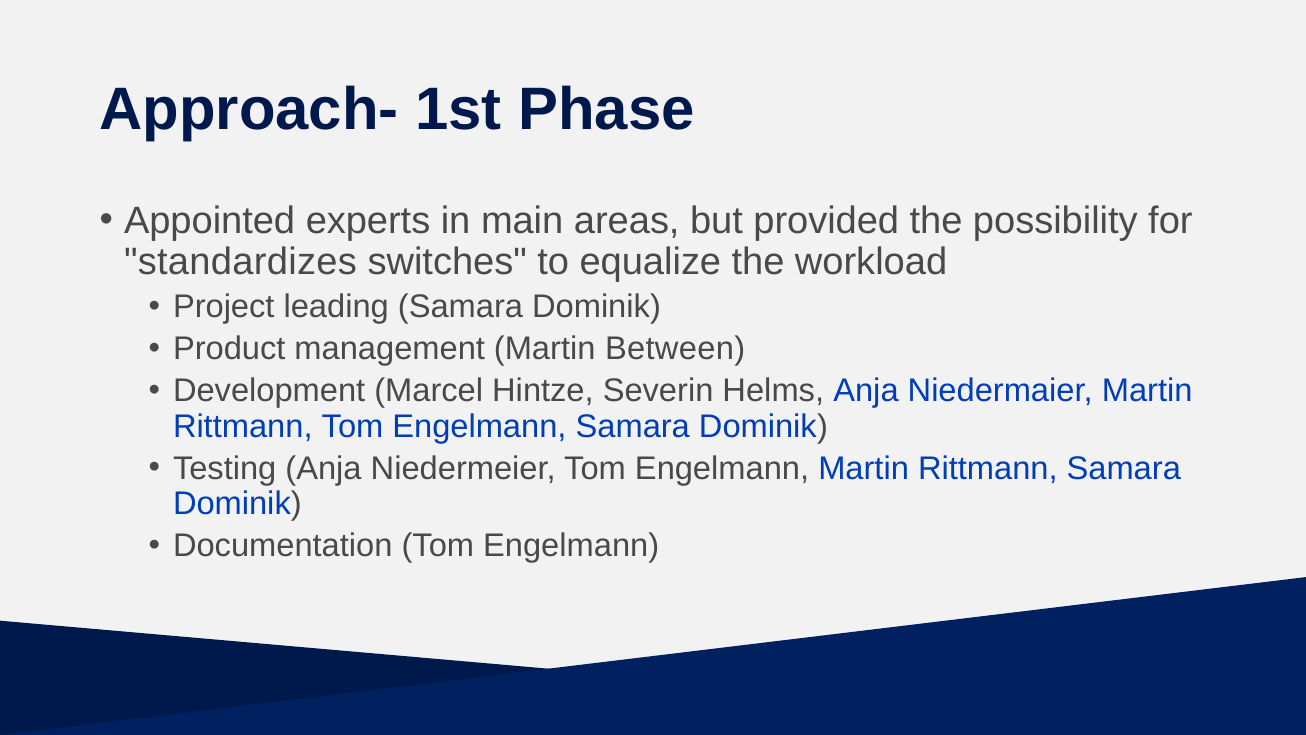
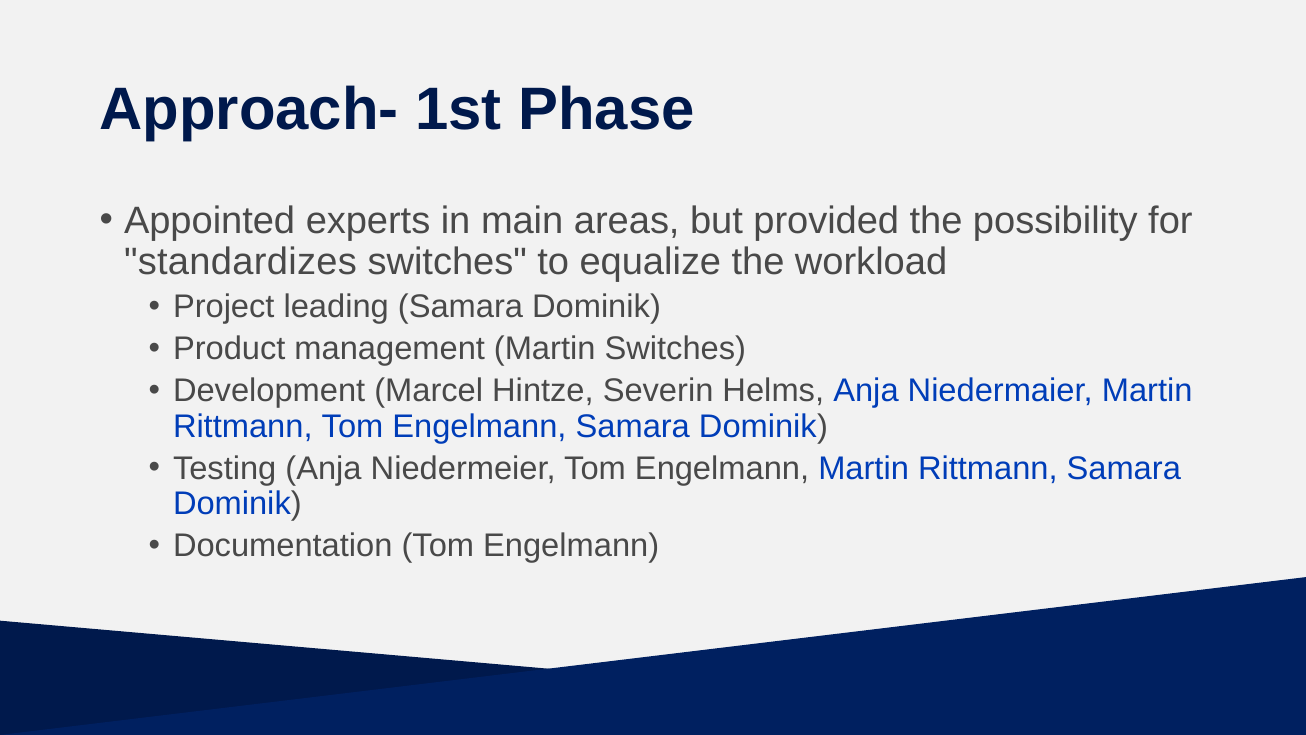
Martin Between: Between -> Switches (675, 349)
